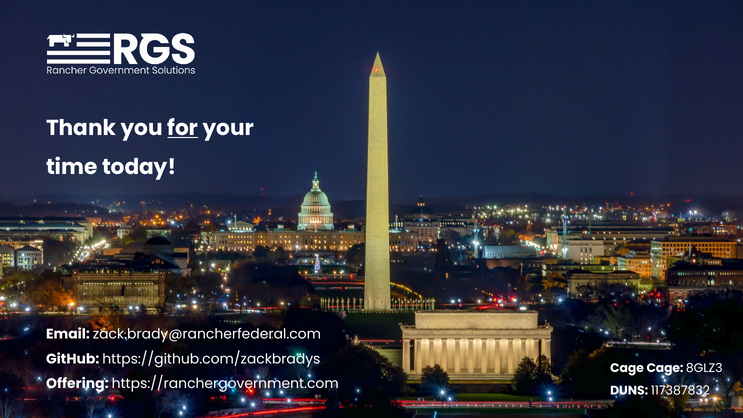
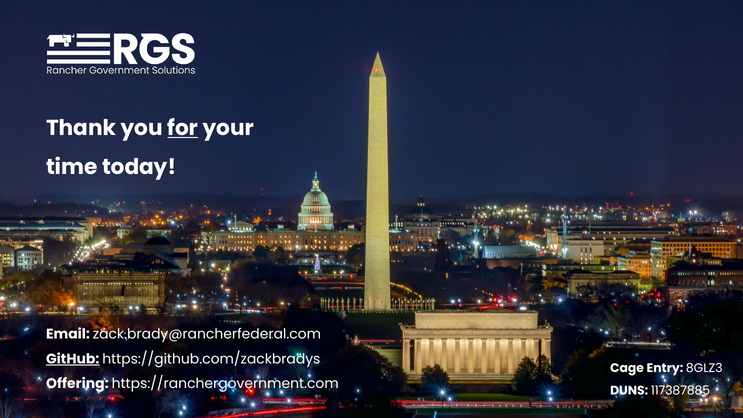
GitHub underline: none -> present (73, 359)
Cage Cage: Cage -> Entry (665, 368)
117387832: 117387832 -> 117387885 (680, 391)
